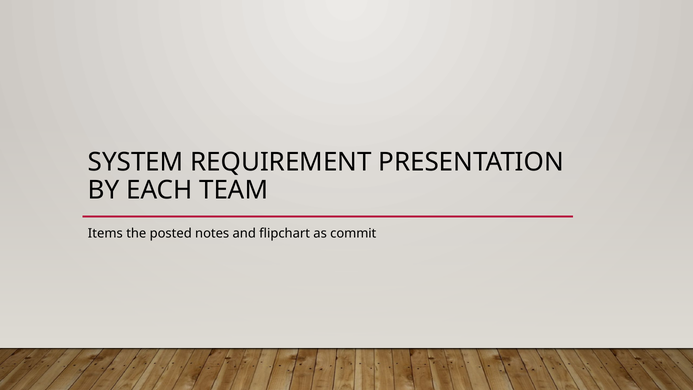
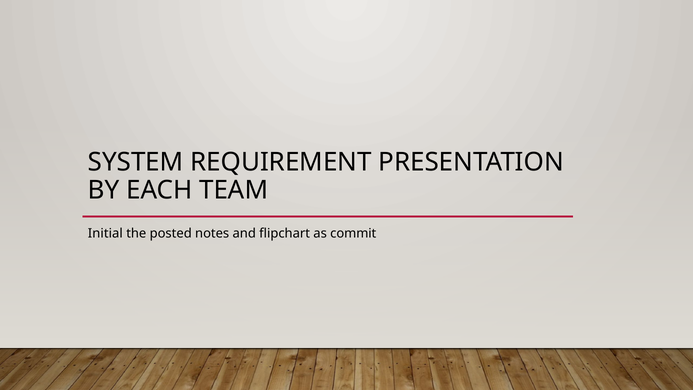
Items: Items -> Initial (105, 233)
